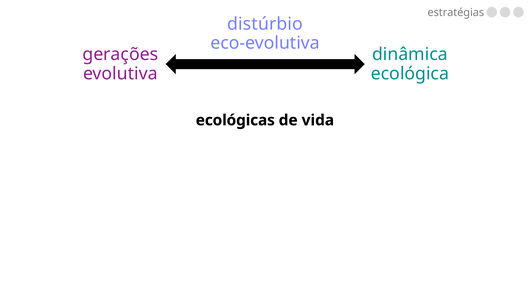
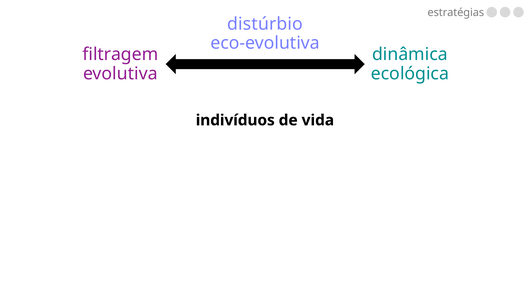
gerações: gerações -> filtragem (120, 54)
ecológicas: ecológicas -> indivíduos (235, 120)
